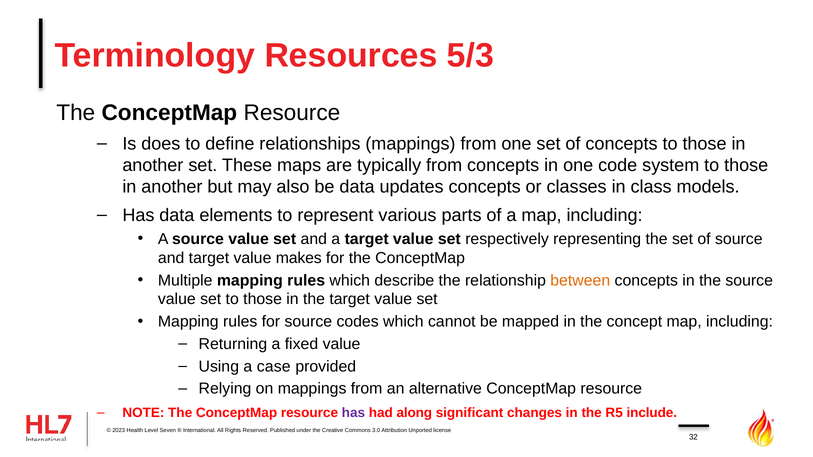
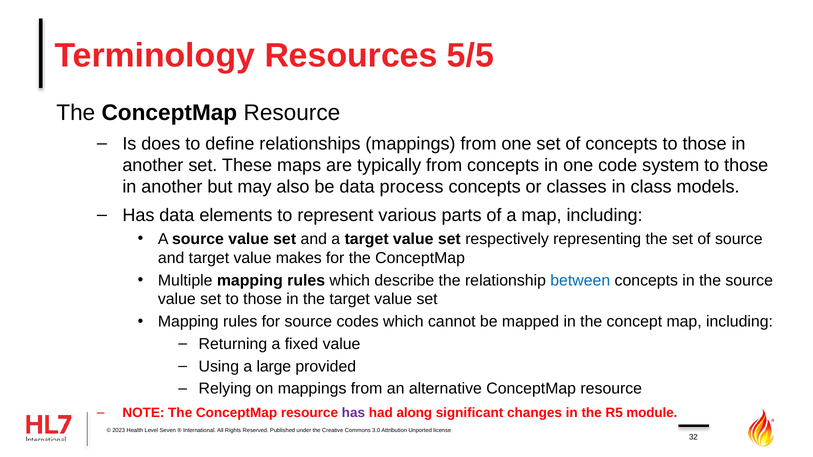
5/3: 5/3 -> 5/5 (470, 55)
updates: updates -> process (411, 187)
between colour: orange -> blue (580, 281)
case: case -> large (274, 367)
include: include -> module (652, 413)
